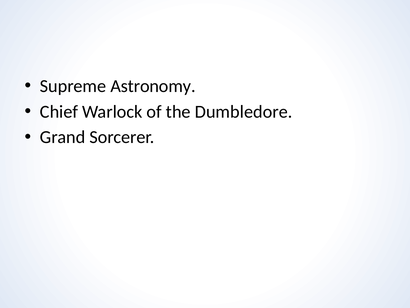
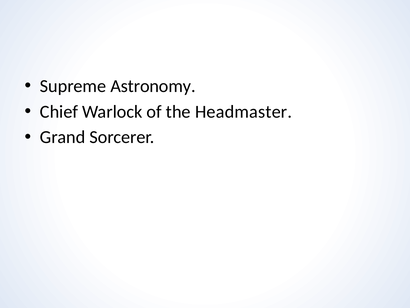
Dumbledore: Dumbledore -> Headmaster (244, 112)
